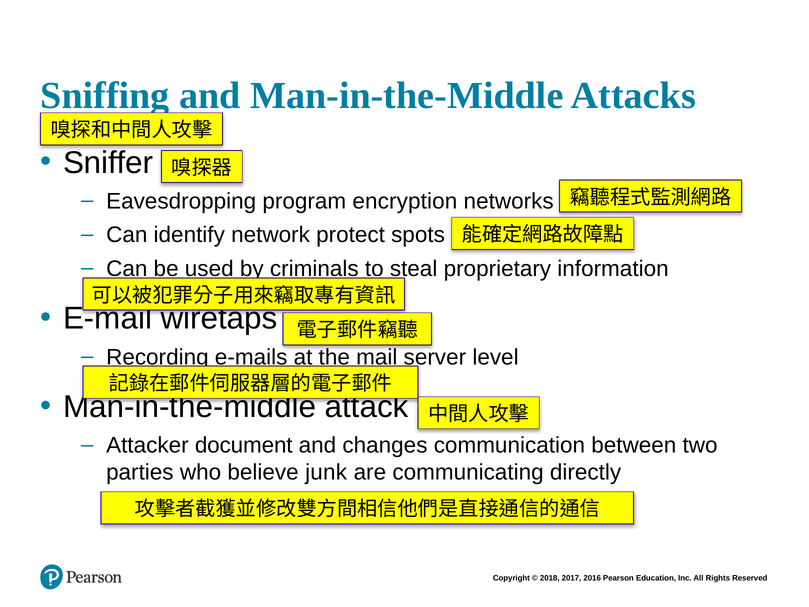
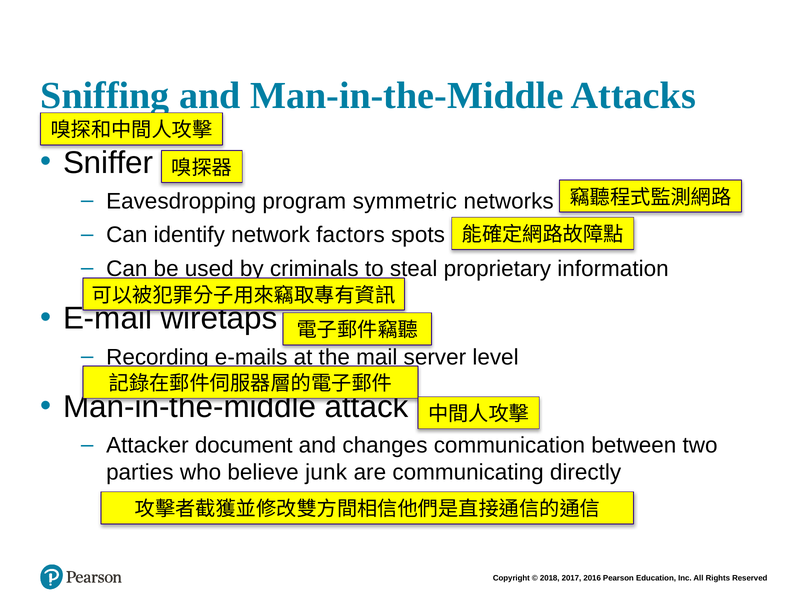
encryption: encryption -> symmetric (405, 201)
protect: protect -> factors (350, 235)
